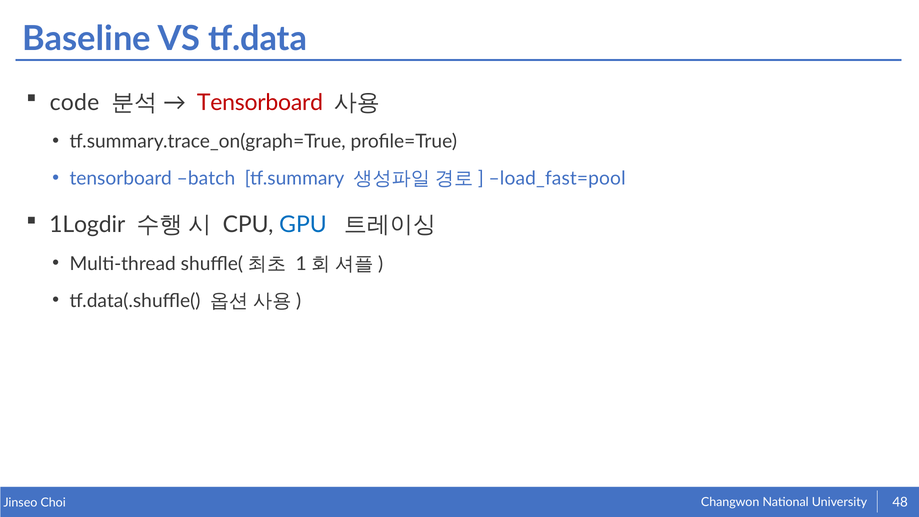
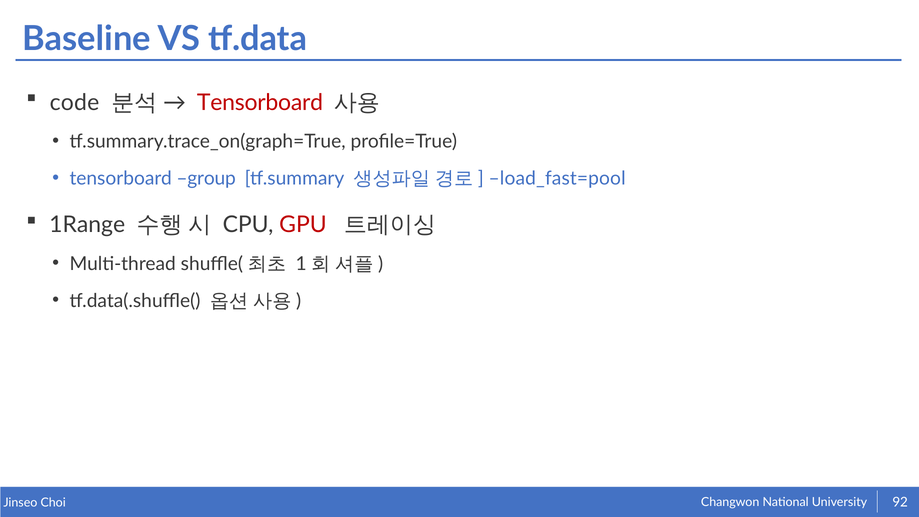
batch: batch -> group (206, 179)
1Logdir: 1Logdir -> 1Range (87, 225)
GPU colour: blue -> red (303, 225)
48: 48 -> 92 (900, 502)
